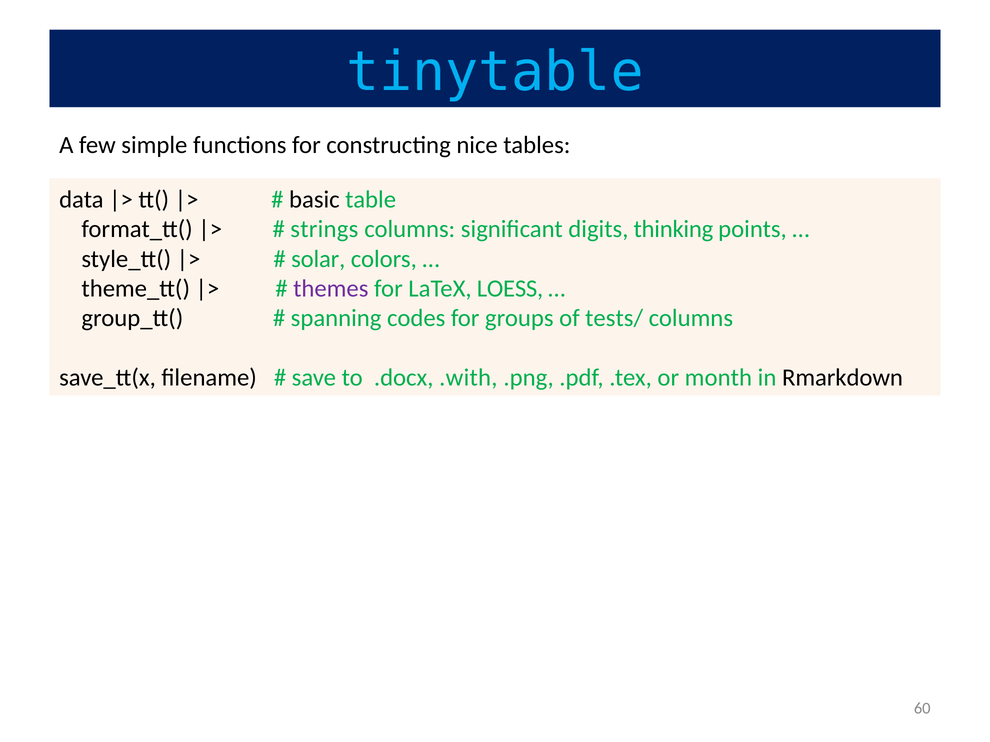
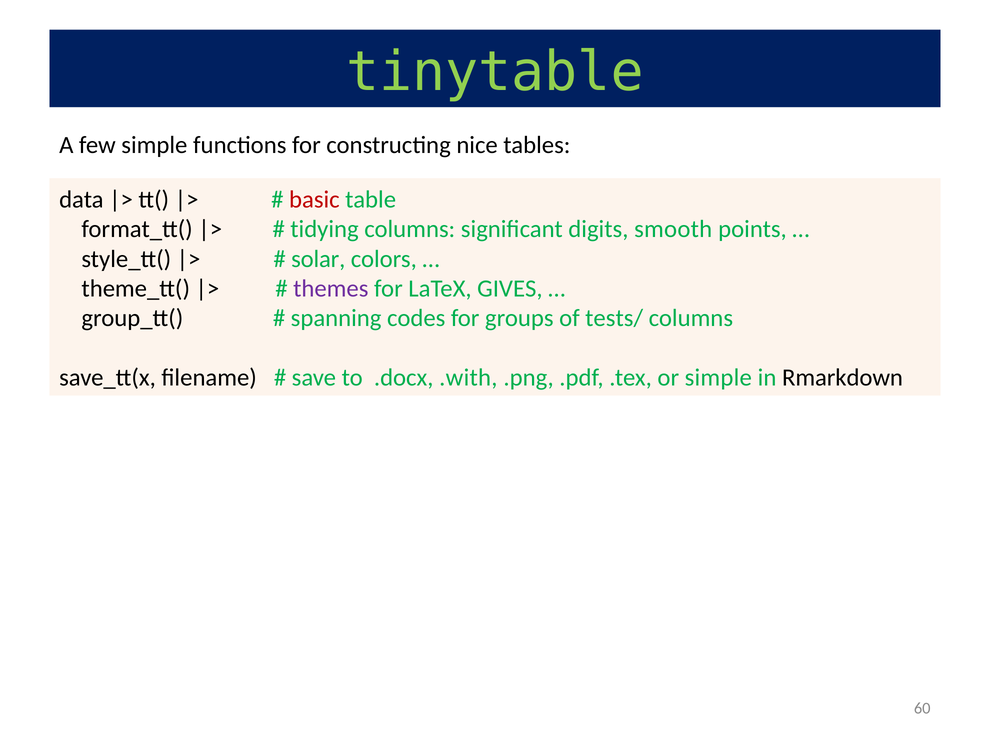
tinytable colour: light blue -> light green (495, 72)
basic colour: black -> red (314, 200)
strings: strings -> tidying (325, 229)
thinking: thinking -> smooth (673, 229)
LOESS: LOESS -> GIVES (510, 289)
or month: month -> simple (718, 378)
